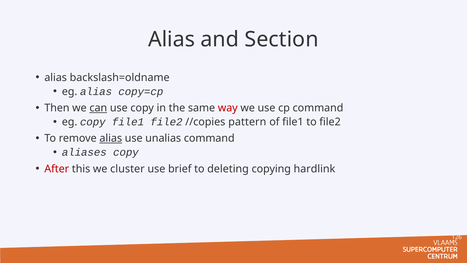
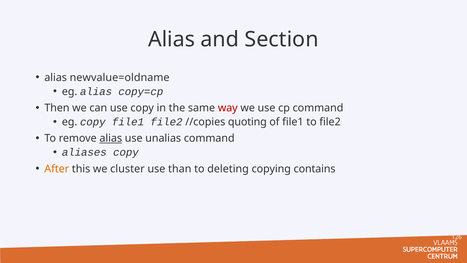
backslash=oldname: backslash=oldname -> newvalue=oldname (120, 77)
can underline: present -> none (98, 108)
pattern: pattern -> quoting (247, 122)
After colour: red -> orange (57, 169)
brief: brief -> than (180, 169)
hardlink: hardlink -> contains (315, 169)
